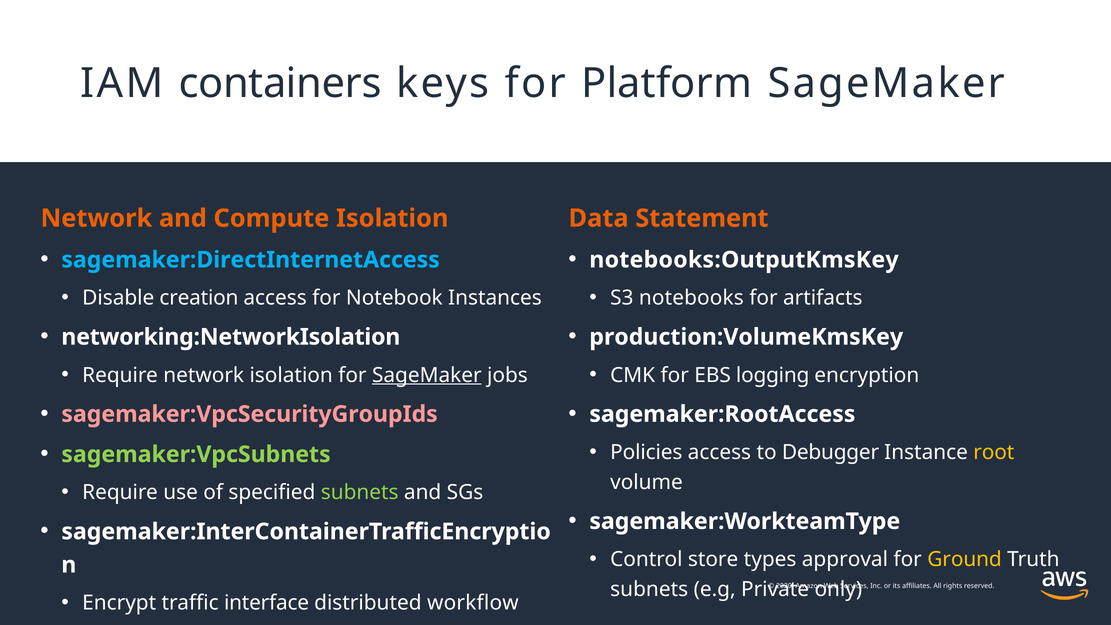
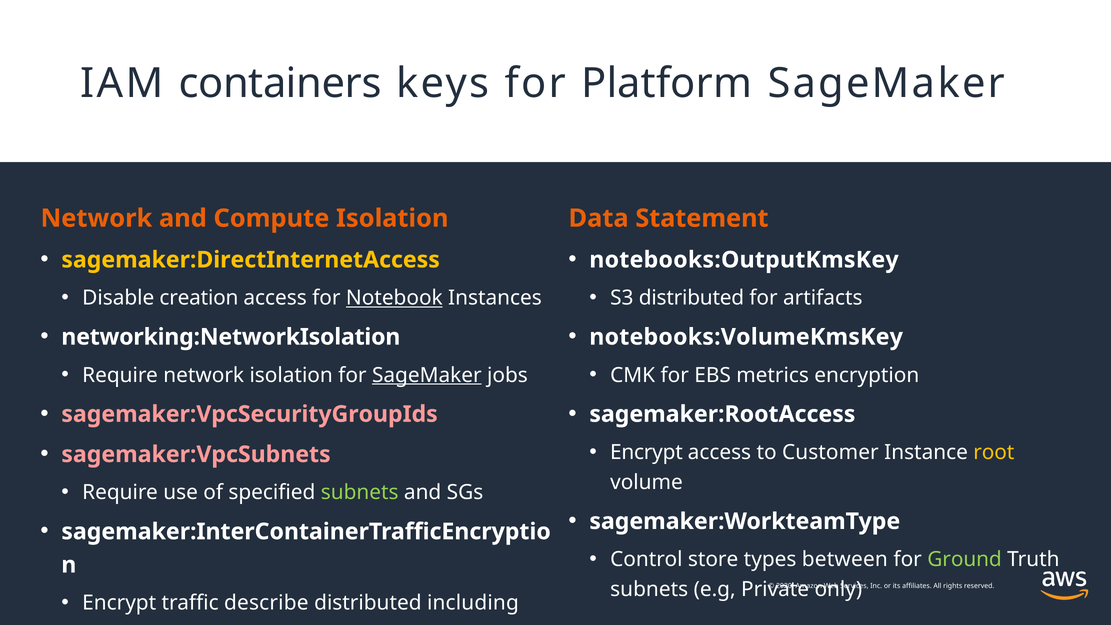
sagemaker:DirectInternetAccess colour: light blue -> yellow (251, 260)
Notebook underline: none -> present (394, 298)
S3 notebooks: notebooks -> distributed (692, 298)
production:VolumeKmsKey: production:VolumeKmsKey -> notebooks:VolumeKmsKey (746, 337)
logging: logging -> metrics (773, 375)
Policies: Policies -> Encrypt (646, 452)
Debugger: Debugger -> Customer (830, 452)
sagemaker:VpcSubnets colour: light green -> pink (196, 454)
approval: approval -> between (845, 559)
Ground colour: yellow -> light green (965, 559)
interface: interface -> describe (266, 603)
workflow: workflow -> including (473, 603)
